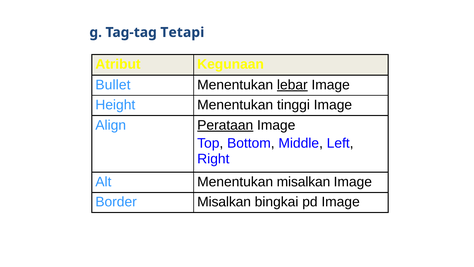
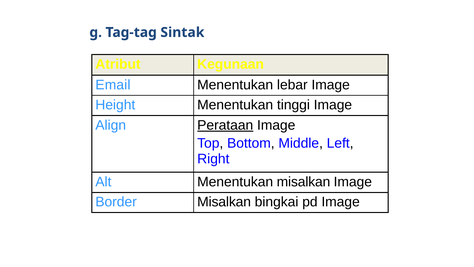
Tetapi: Tetapi -> Sintak (182, 32)
Bullet: Bullet -> Email (113, 85)
lebar underline: present -> none (292, 85)
